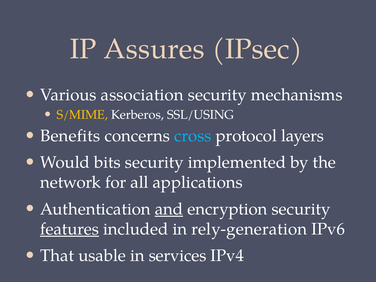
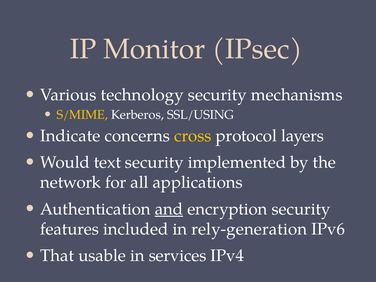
Assures: Assures -> Monitor (154, 49)
association: association -> technology (142, 95)
Benefits: Benefits -> Indicate (70, 136)
cross colour: light blue -> yellow (193, 136)
bits: bits -> text (107, 162)
features underline: present -> none (69, 229)
